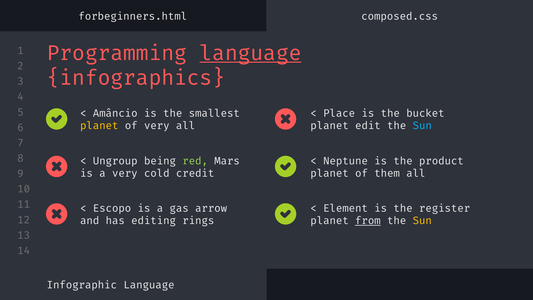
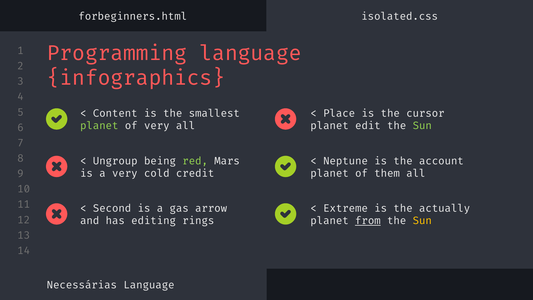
composed.css: composed.css -> isolated.css (400, 16)
language underline: present -> none (251, 53)
Amâncio: Amâncio -> Content (115, 113)
bucket: bucket -> cursor (425, 113)
planet colour: yellow -> light green (99, 126)
Sun colour: light blue -> light green (422, 126)
product: product -> account (441, 161)
Escopo: Escopo -> Second (112, 208)
Element: Element -> Extreme (346, 208)
register: register -> actually (445, 208)
Infographic: Infographic -> Necessárias (82, 285)
